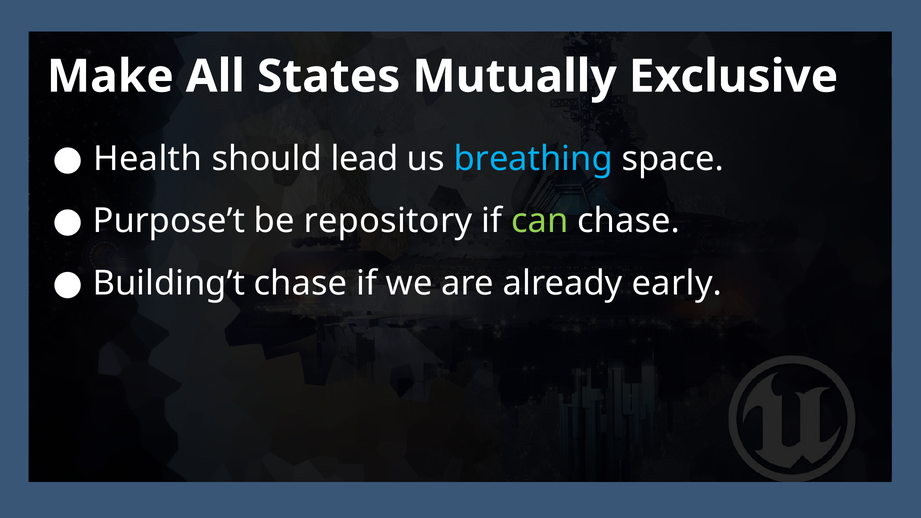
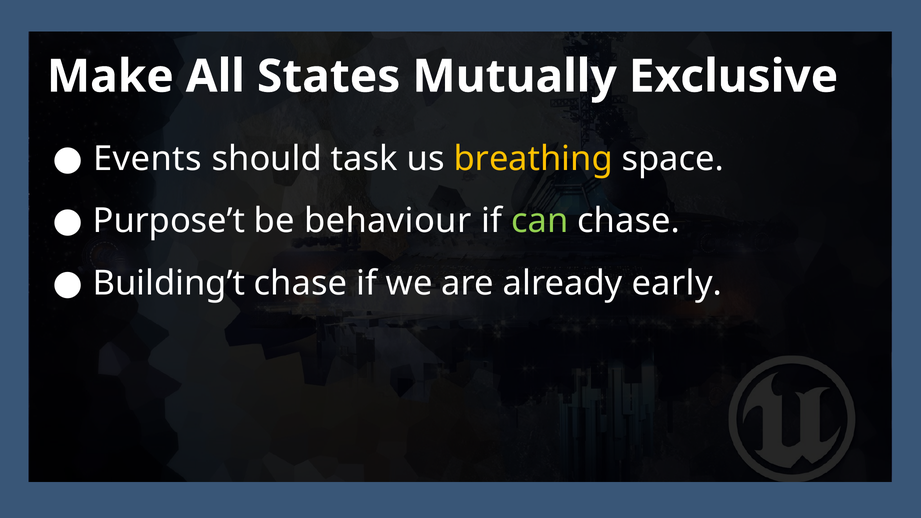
Health: Health -> Events (148, 159)
lead: lead -> task (364, 159)
breathing colour: light blue -> yellow (533, 159)
repository: repository -> behaviour (388, 221)
